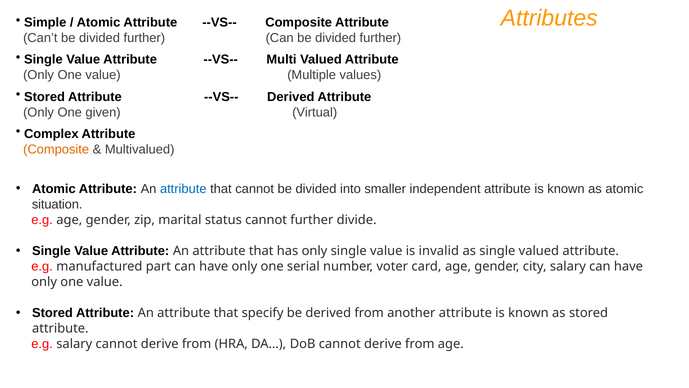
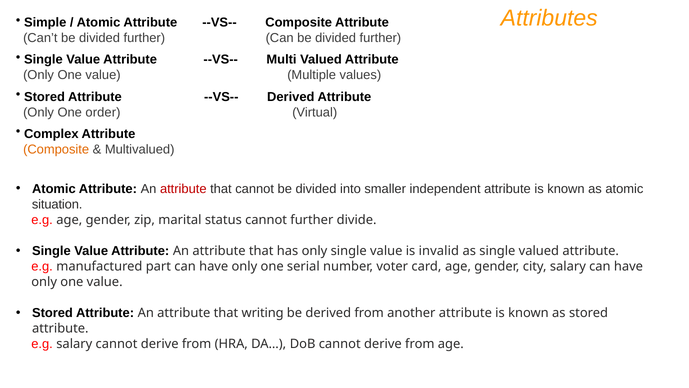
given: given -> order (103, 112)
attribute colour: blue -> red (183, 189)
specify: specify -> writing (263, 313)
